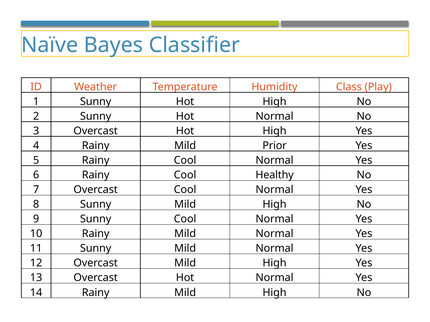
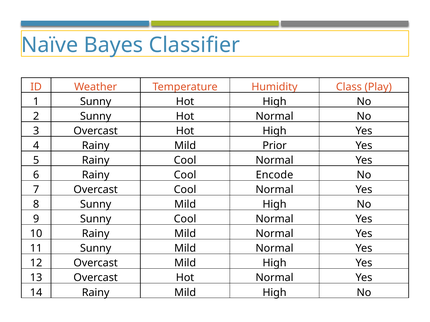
Healthy: Healthy -> Encode (274, 175)
